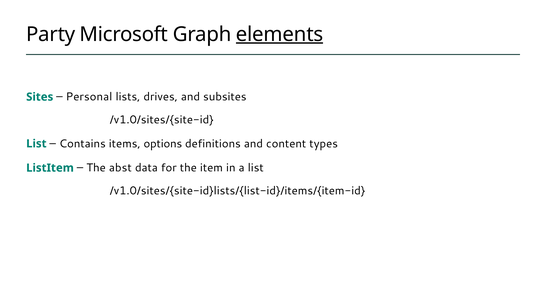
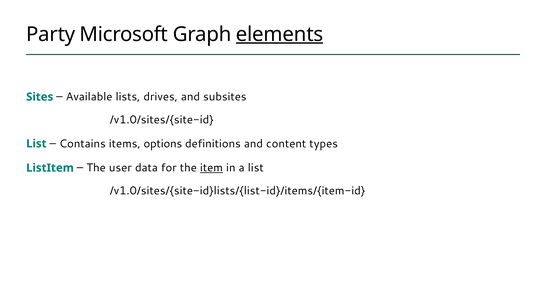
Personal: Personal -> Available (89, 97)
abst: abst -> user (120, 168)
item underline: none -> present (211, 168)
